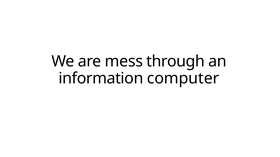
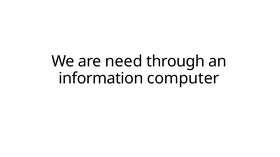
mess: mess -> need (124, 62)
